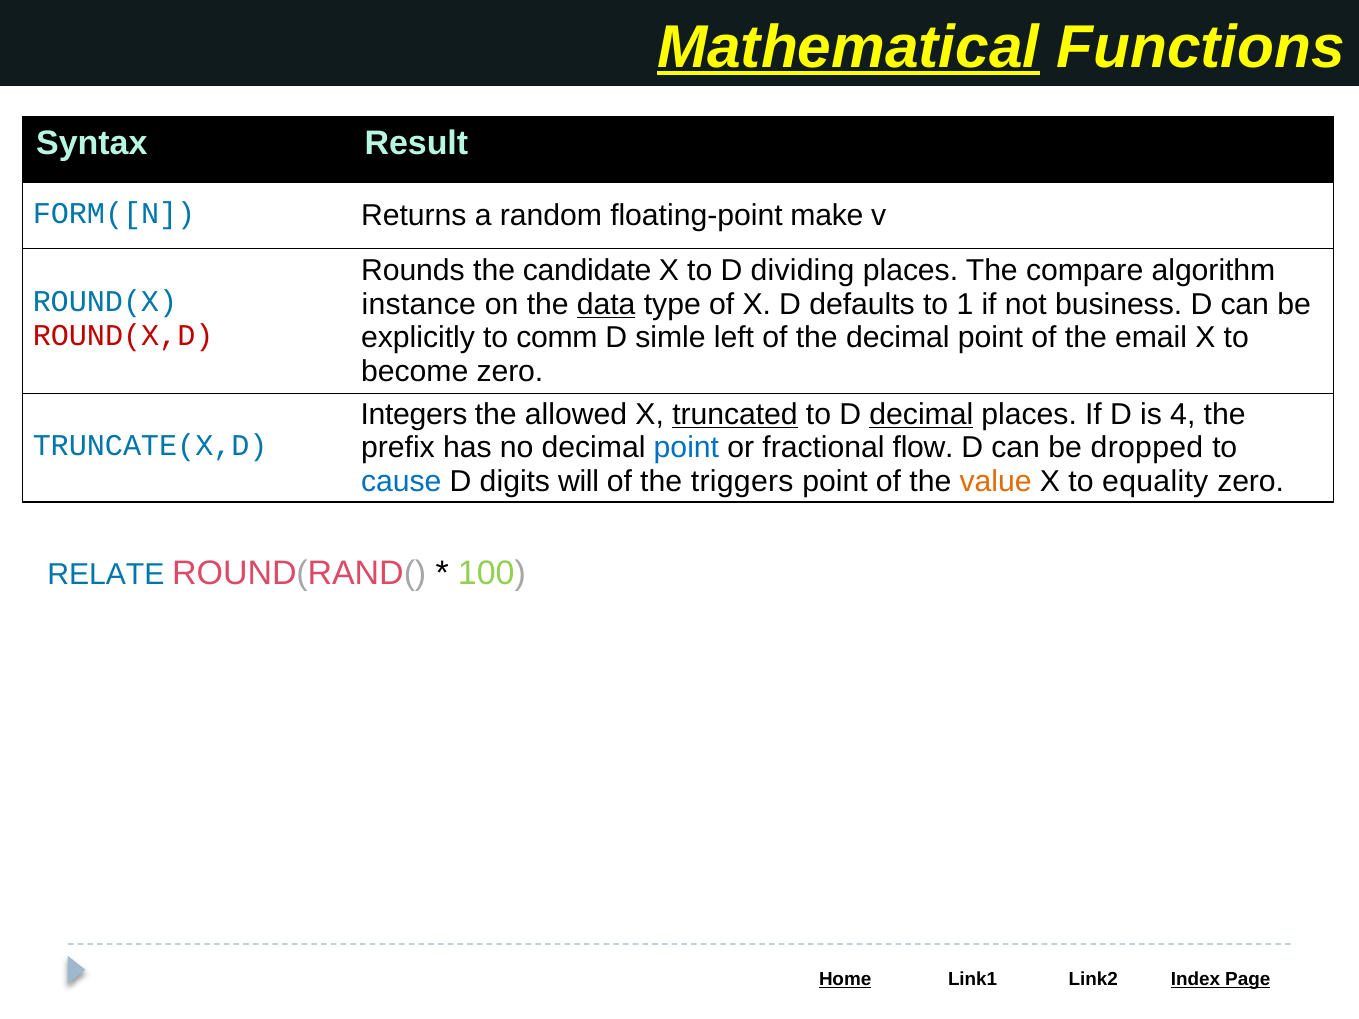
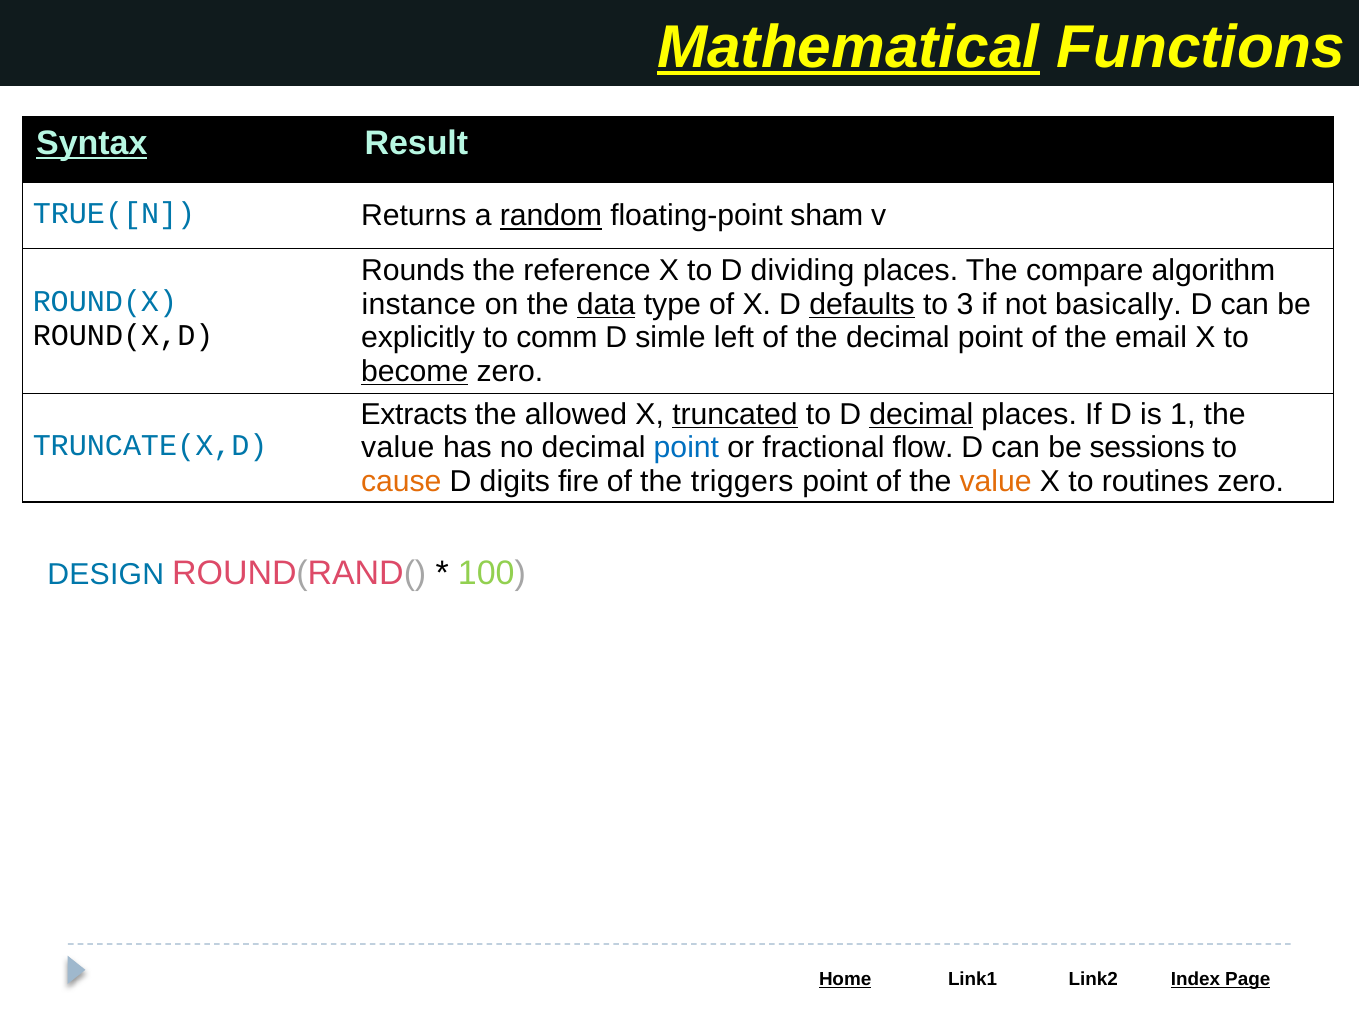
Syntax underline: none -> present (92, 143)
FORM([N: FORM([N -> TRUE([N (114, 214)
random underline: none -> present (551, 216)
make: make -> sham (827, 216)
candidate: candidate -> reference (587, 271)
defaults underline: none -> present (862, 305)
1: 1 -> 3 (965, 305)
business: business -> basically (1118, 305)
ROUND(X,D colour: red -> black (123, 336)
become underline: none -> present (415, 372)
Integers: Integers -> Extracts (414, 415)
4: 4 -> 1 (1183, 415)
prefix: prefix -> value (398, 448)
dropped: dropped -> sessions (1147, 448)
cause colour: blue -> orange (401, 482)
will: will -> fire (579, 482)
equality: equality -> routines (1155, 482)
RELATE: RELATE -> DESIGN (106, 574)
